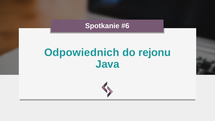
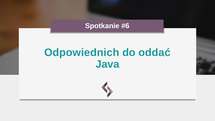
rejonu: rejonu -> oddać (155, 53)
